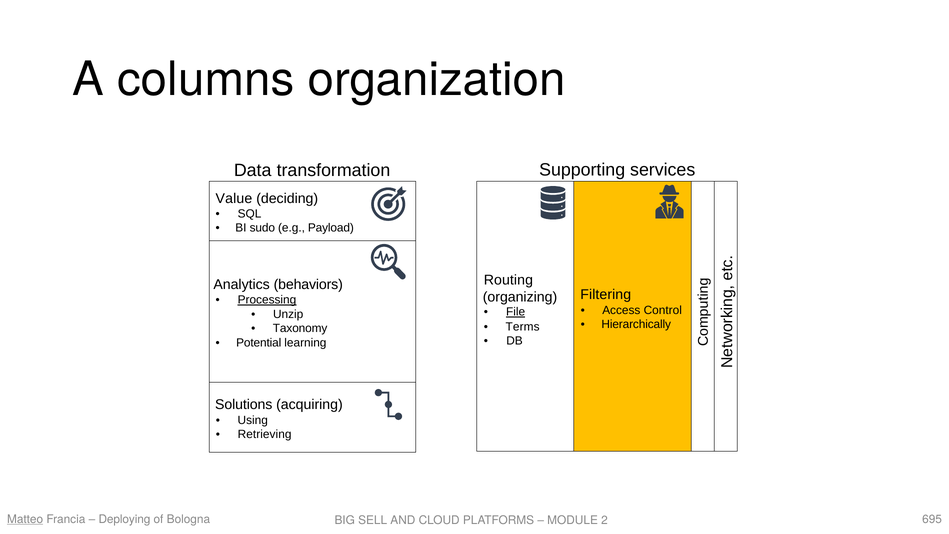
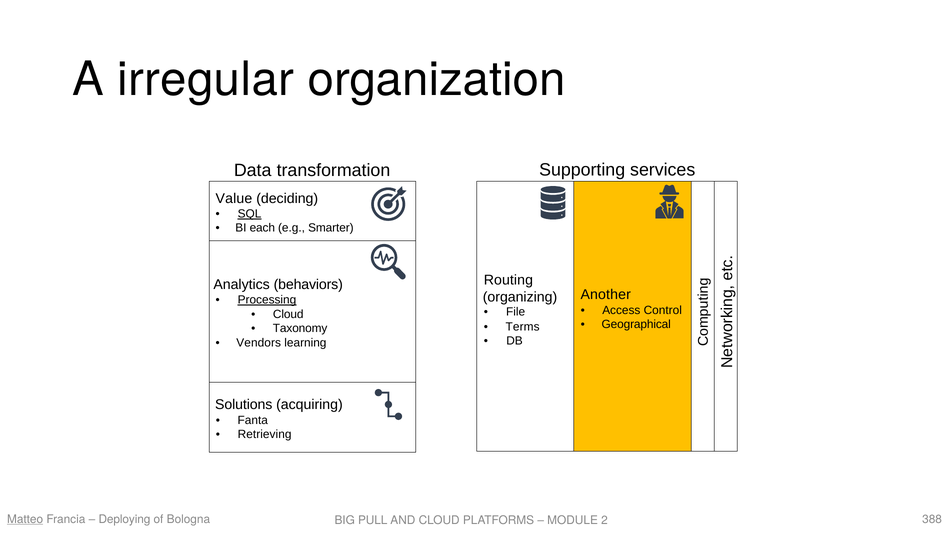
columns: columns -> irregular (206, 80)
SQL underline: none -> present (250, 214)
sudo: sudo -> each (262, 228)
Payload: Payload -> Smarter (331, 228)
Filtering: Filtering -> Another (606, 295)
File underline: present -> none (516, 312)
Unzip: Unzip -> Cloud (288, 314)
Hierarchically: Hierarchically -> Geographical (636, 324)
Potential: Potential -> Vendors (259, 343)
Using: Using -> Fanta (253, 420)
695: 695 -> 388 (932, 519)
SELL: SELL -> PULL (373, 520)
